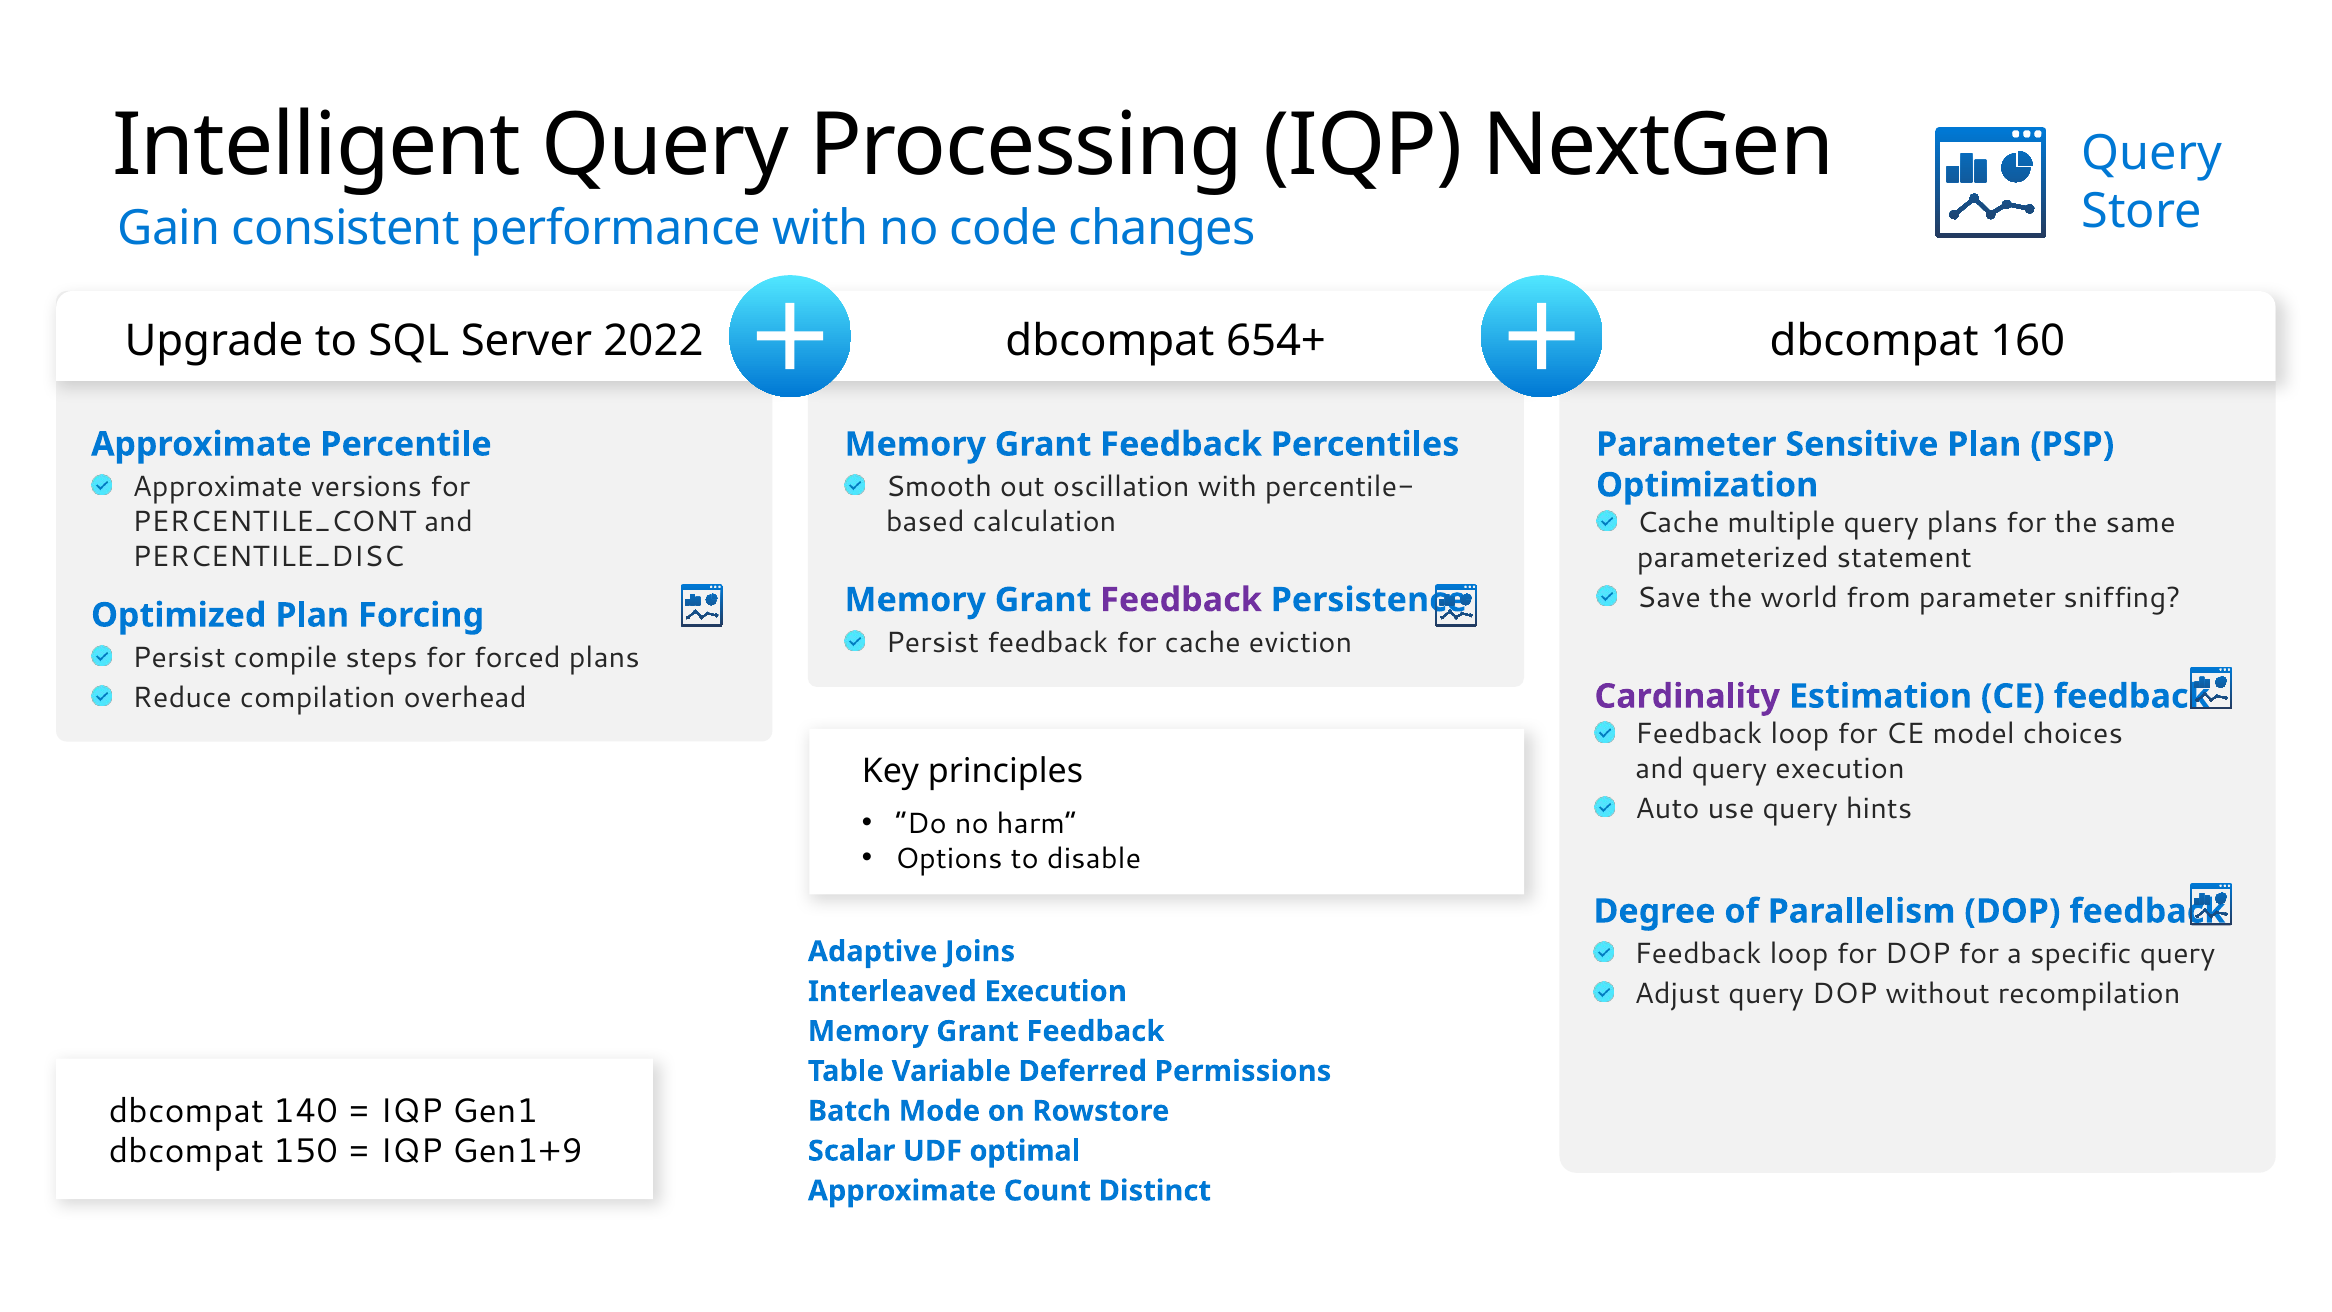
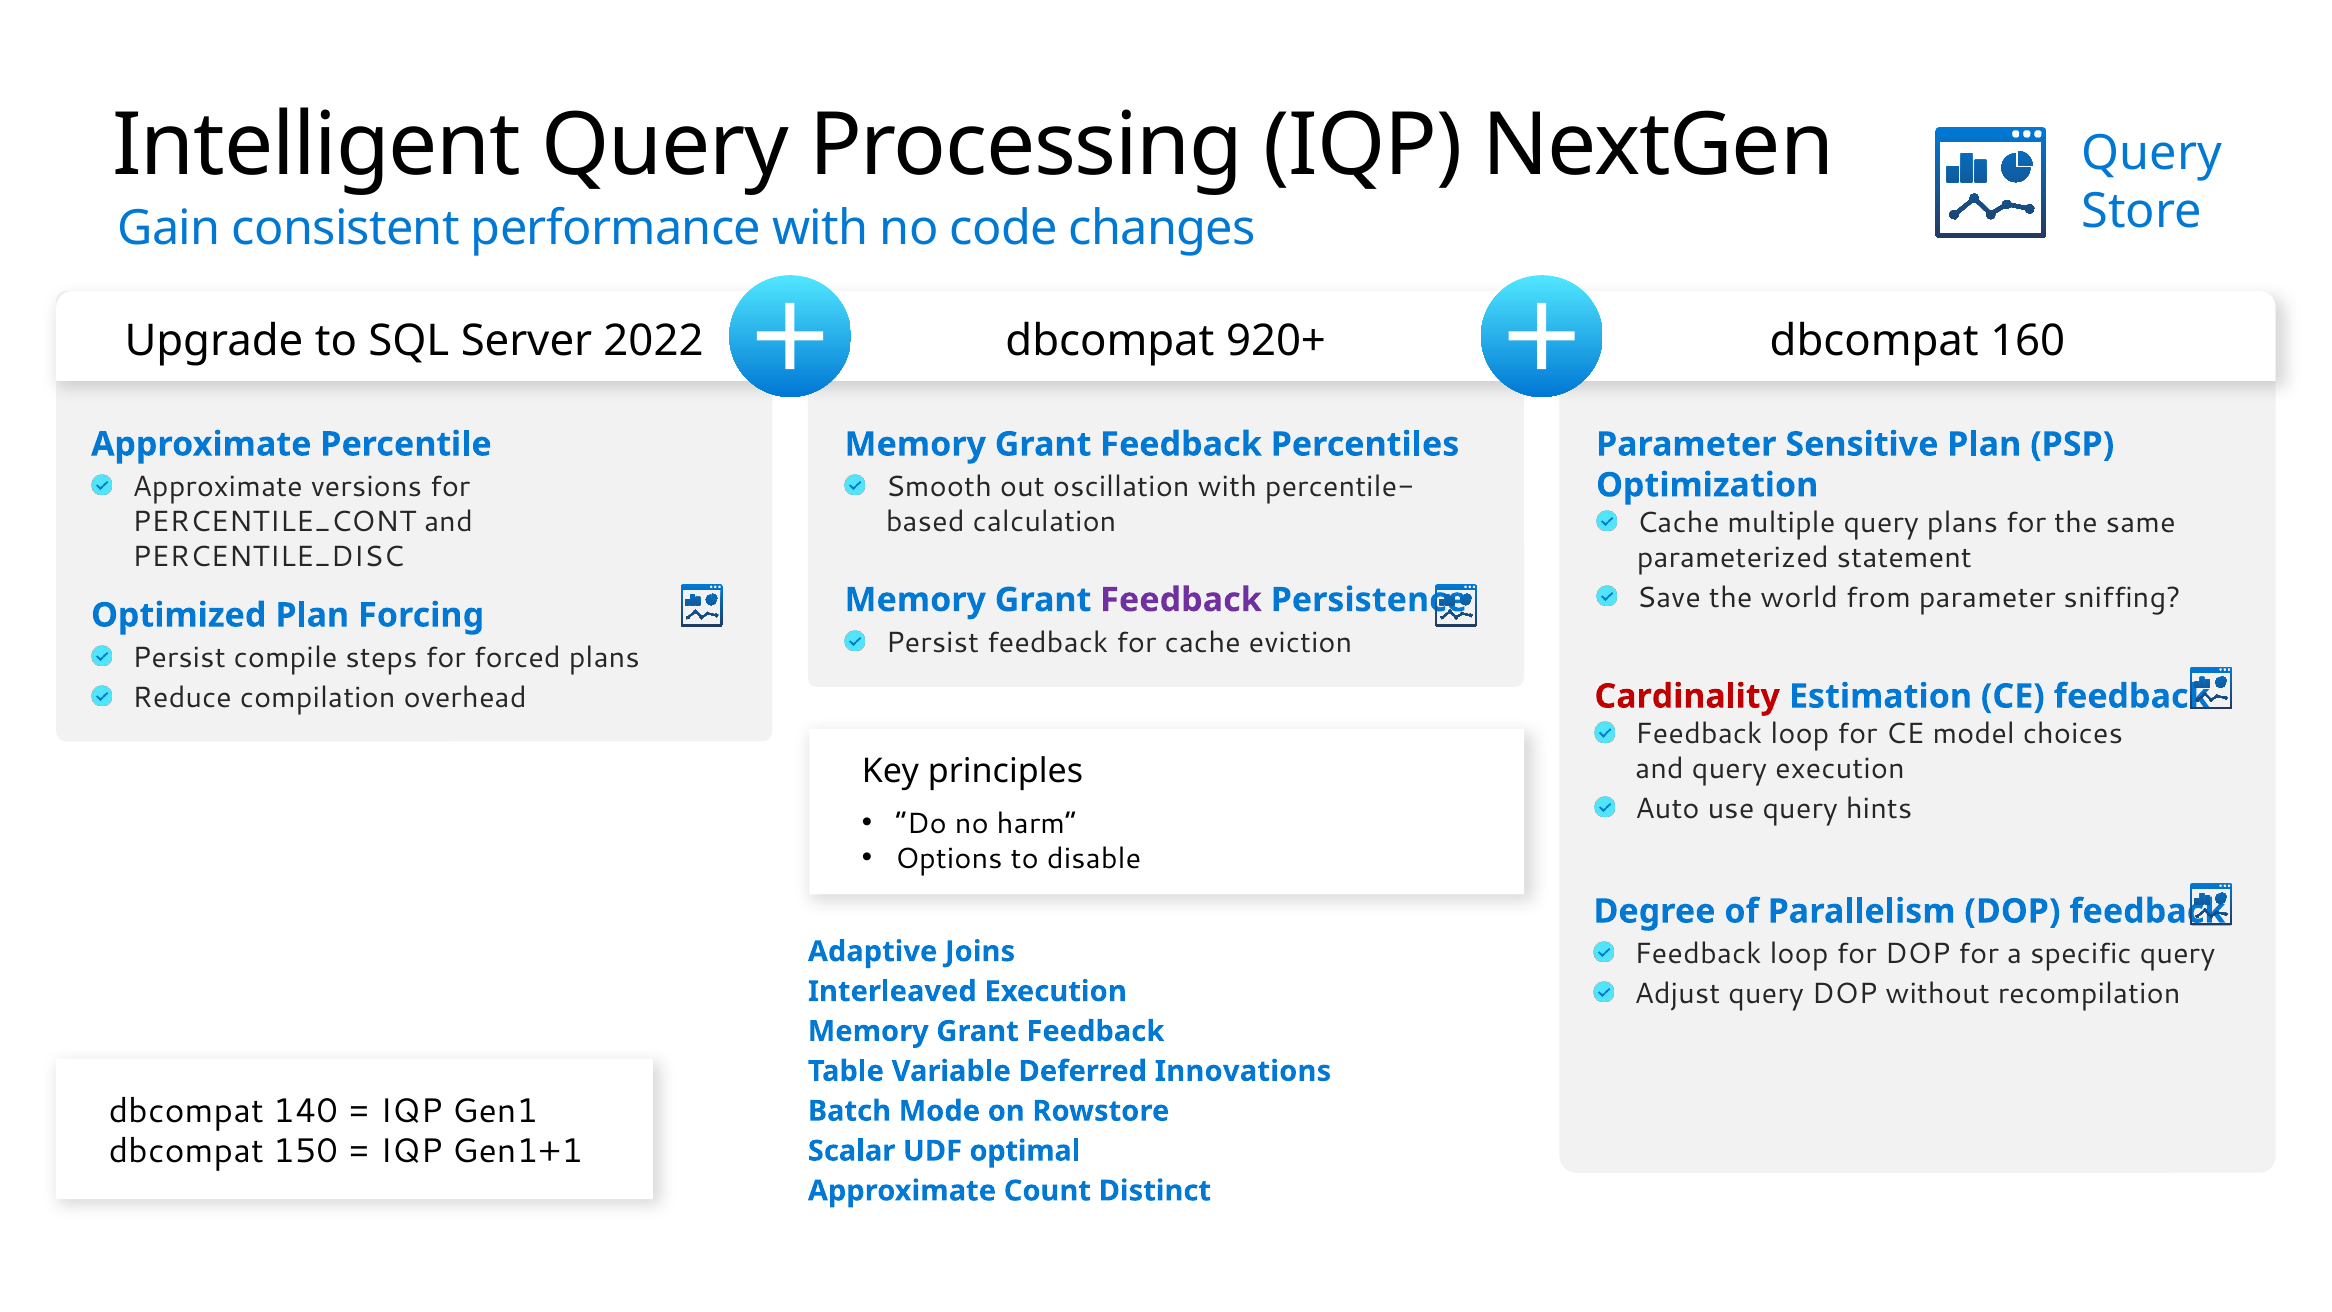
654+: 654+ -> 920+ (1276, 341)
Cardinality colour: purple -> red (1687, 696)
Permissions: Permissions -> Innovations (1243, 1071)
Gen1+9: Gen1+9 -> Gen1+1 (518, 1152)
